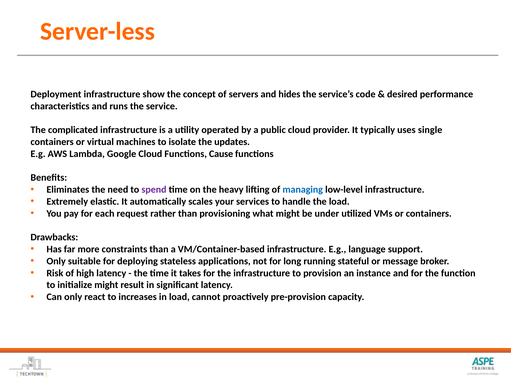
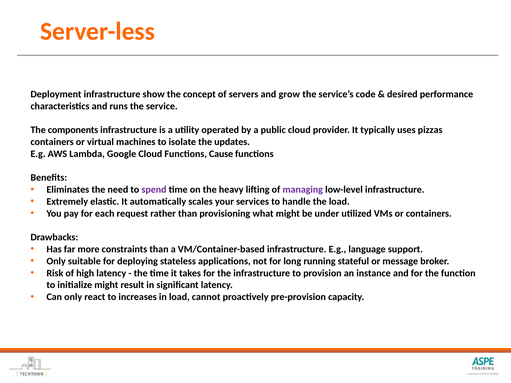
hides: hides -> grow (289, 94)
complicated: complicated -> components (73, 130)
single: single -> pizzas (430, 130)
managing colour: blue -> purple (303, 190)
